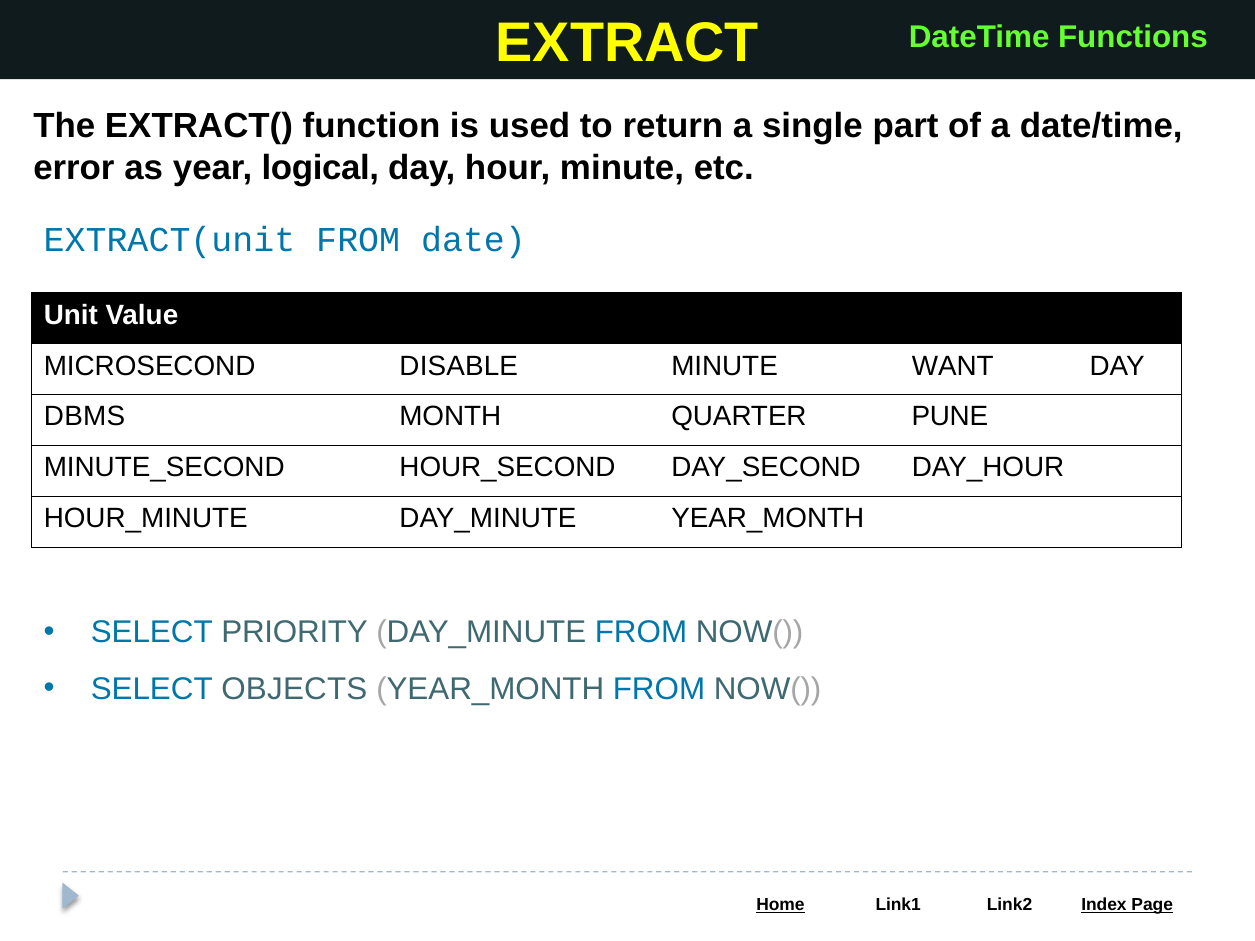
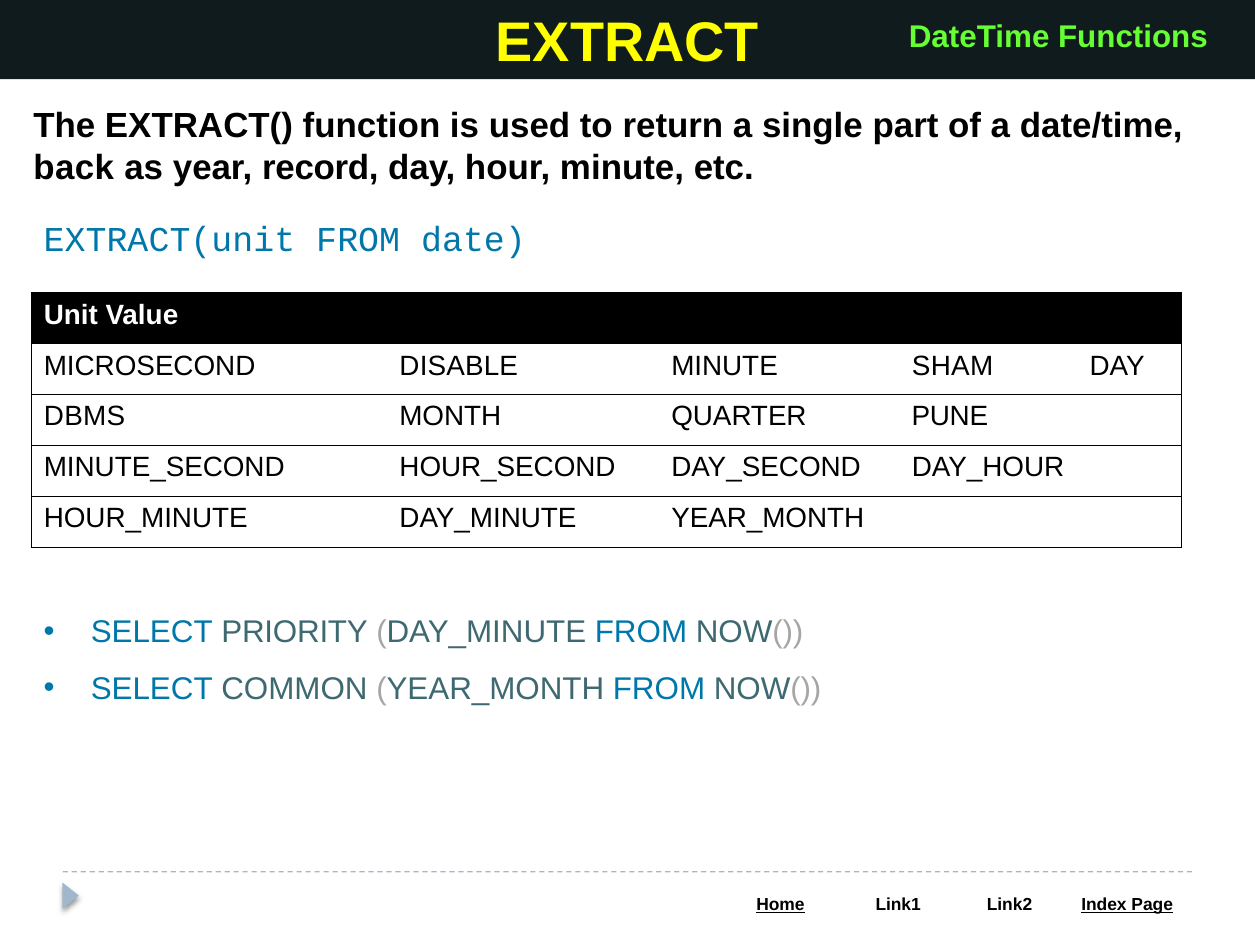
error: error -> back (74, 168)
logical: logical -> record (320, 168)
WANT: WANT -> SHAM (953, 366)
OBJECTS: OBJECTS -> COMMON (294, 689)
